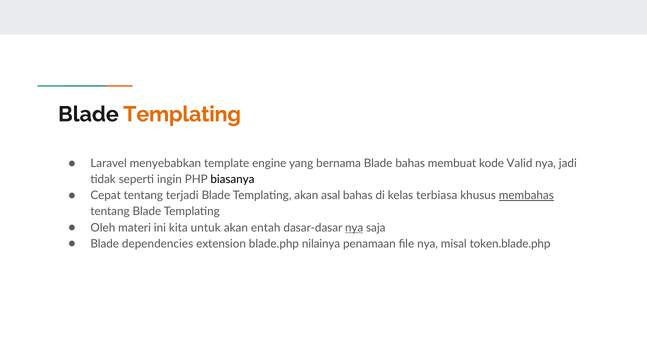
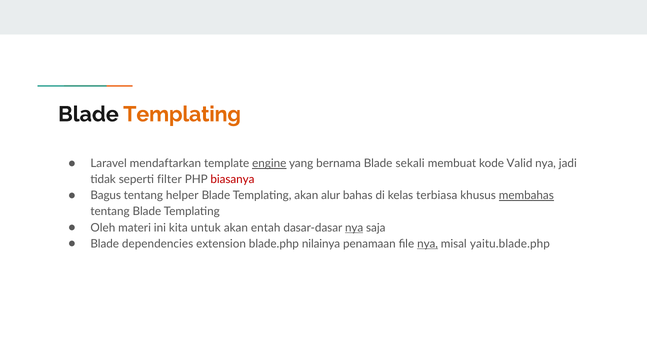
menyebabkan: menyebabkan -> mendaftarkan (165, 163)
engine underline: none -> present (269, 163)
Blade bahas: bahas -> sekali (410, 163)
ingin: ingin -> filter (169, 179)
biasanya colour: black -> red (232, 179)
Cepat: Cepat -> Bagus (106, 196)
terjadi: terjadi -> helper (182, 196)
asal: asal -> alur (331, 196)
nya underline: none -> present (428, 244)
token.blade.php: token.blade.php -> yaitu.blade.php (510, 244)
